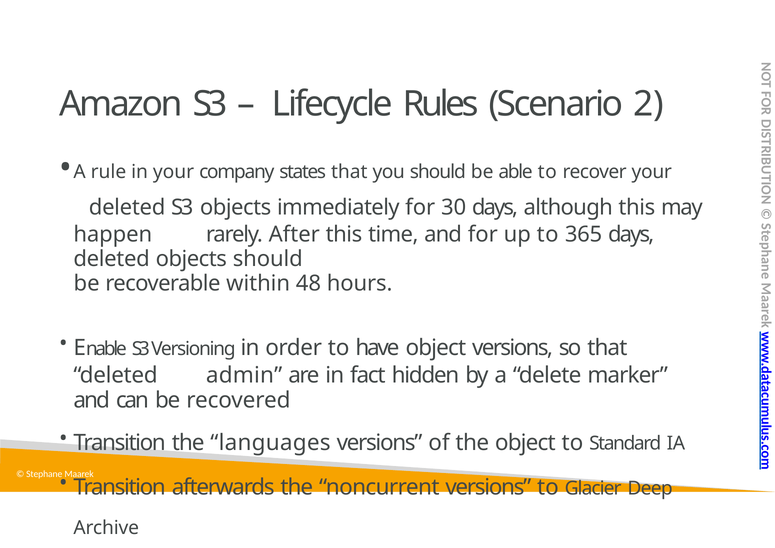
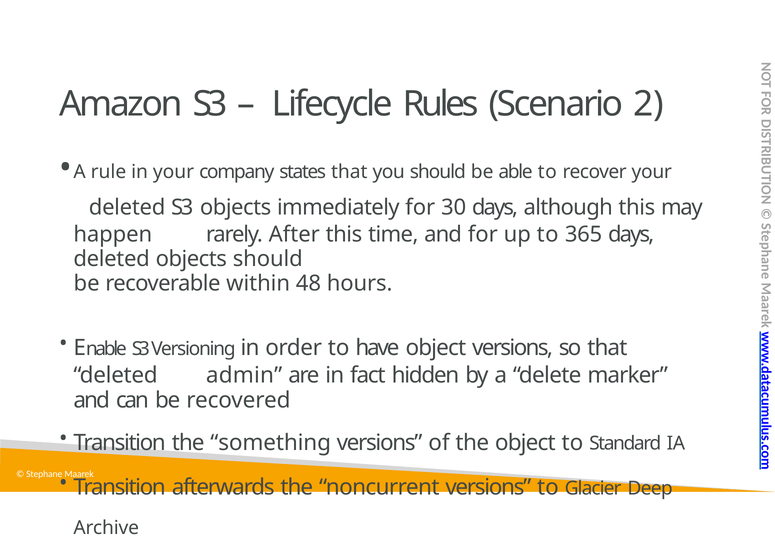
languages: languages -> something (271, 443)
